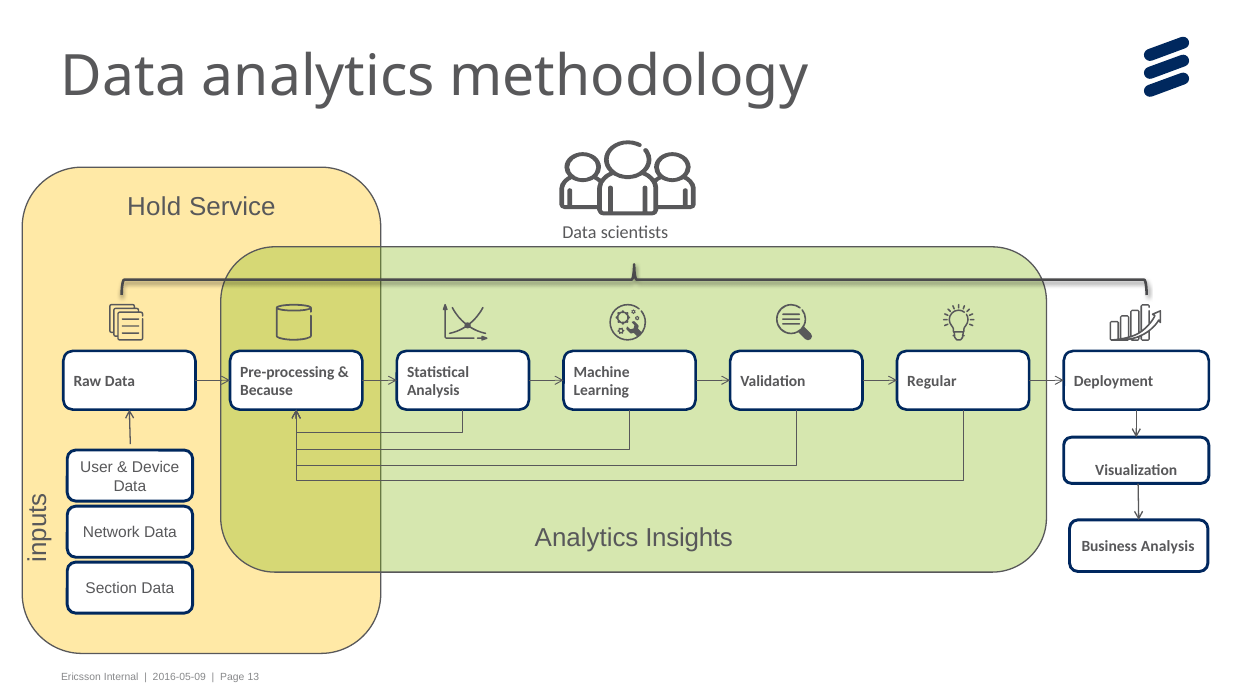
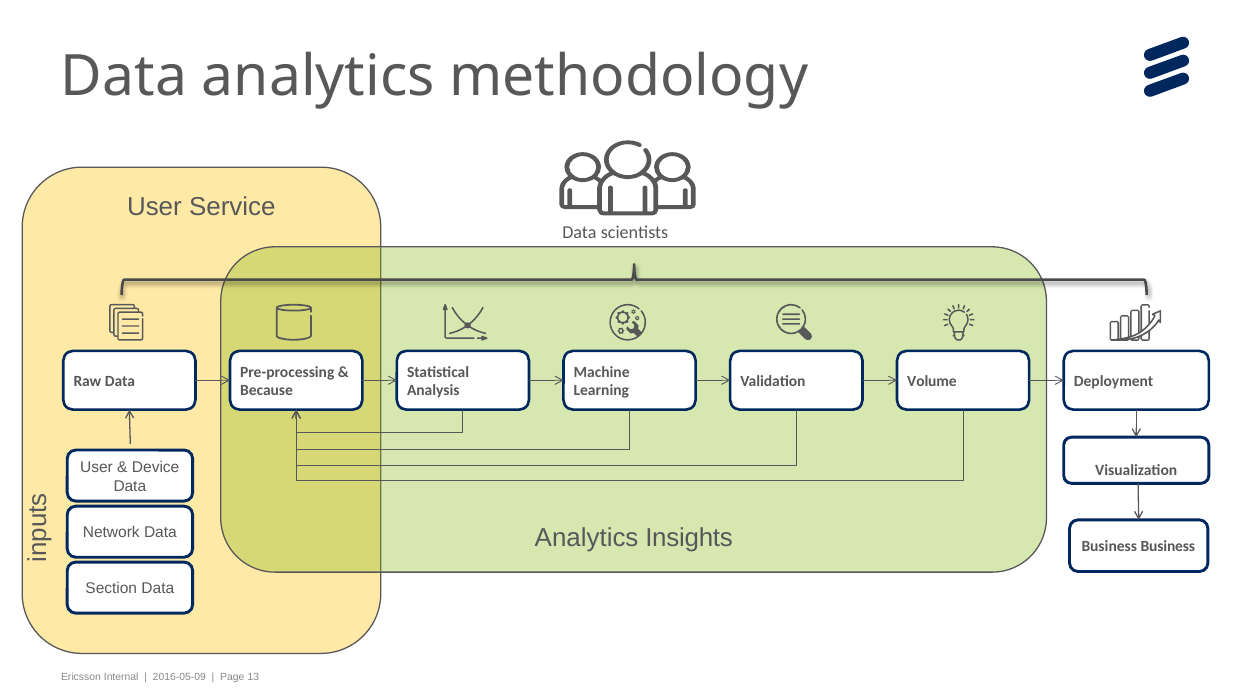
Hold: Hold -> User (154, 207)
Regular: Regular -> Volume (932, 381)
Business Analysis: Analysis -> Business (1168, 546)
